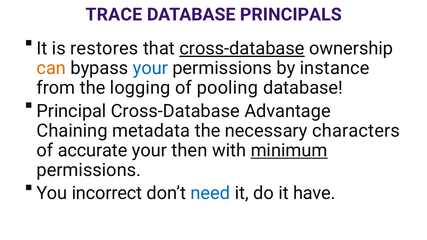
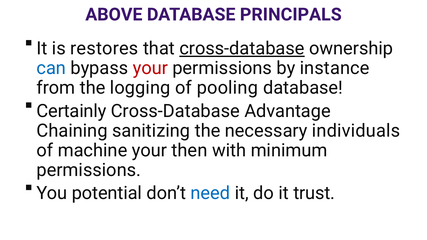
TRACE: TRACE -> ABOVE (114, 15)
can colour: orange -> blue (51, 68)
your colour: blue -> red (150, 68)
Principal: Principal -> Certainly (71, 111)
metadata: metadata -> sanitizing (151, 131)
characters: characters -> individuals (356, 131)
accurate: accurate -> machine (93, 151)
minimum underline: present -> none (289, 151)
incorrect: incorrect -> potential (107, 193)
have: have -> trust (314, 193)
